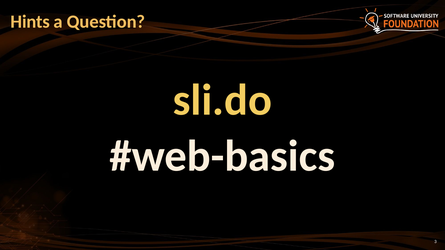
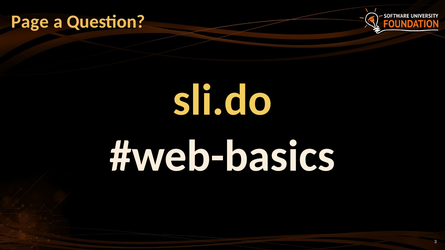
Hints: Hints -> Page (30, 22)
